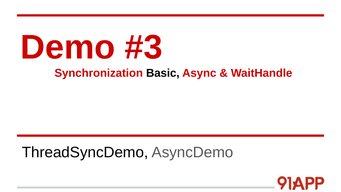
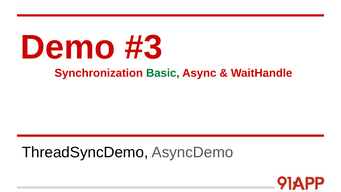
Basic colour: black -> green (163, 73)
